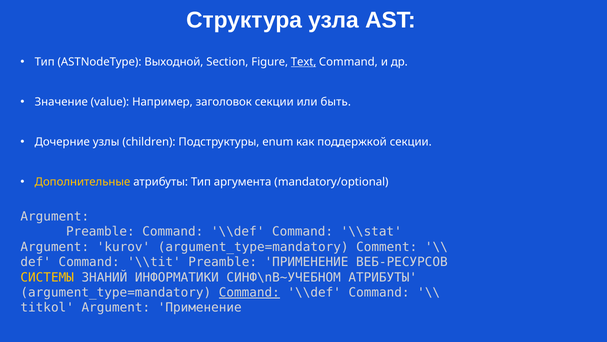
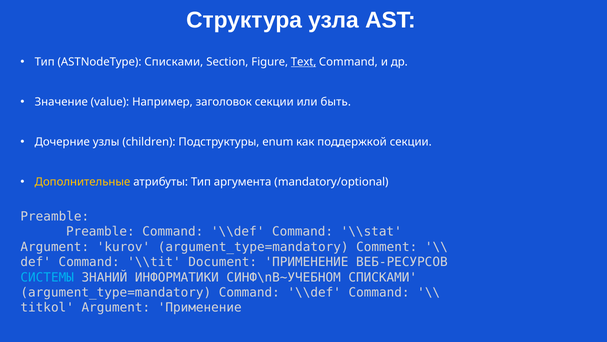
ASTNodeType Выходной: Выходной -> Списками (174, 62)
Argument: Argument -> Preamble (55, 216)
\\tit Preamble: Preamble -> Document (223, 262)
СИСТЕМЫ colour: yellow -> light blue (47, 277)
СИНФ\nВ~УЧЕБНОМ АТРИБУТЫ: АТРИБУТЫ -> СПИСКАМИ (383, 277)
Command underline: present -> none (249, 292)
